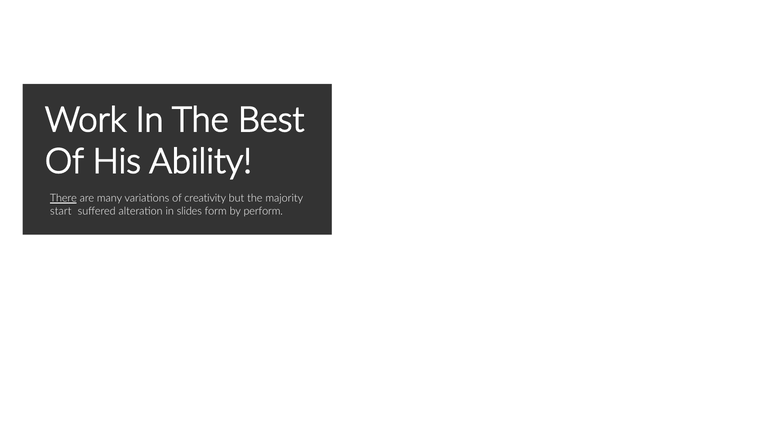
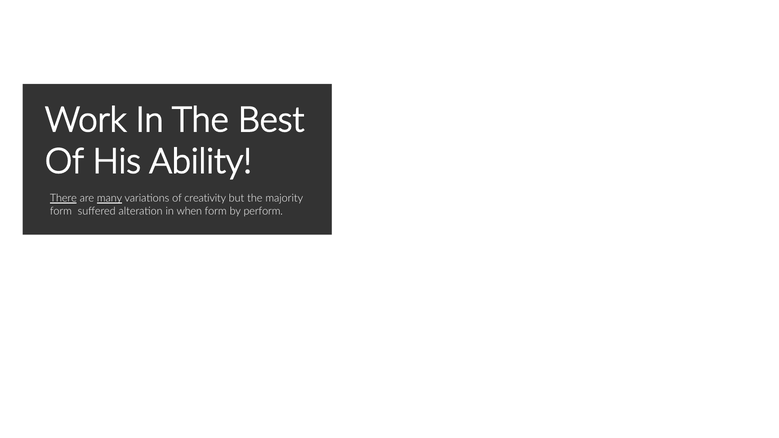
many underline: none -> present (110, 199)
start: start -> form (61, 211)
slides: slides -> when (189, 211)
